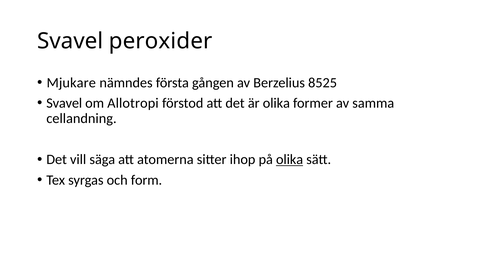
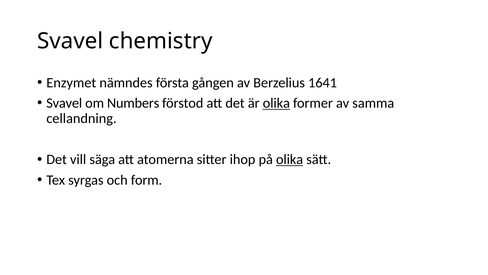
peroxider: peroxider -> chemistry (161, 41)
Mjukare: Mjukare -> Enzymet (71, 83)
8525: 8525 -> 1641 (323, 83)
Allotropi: Allotropi -> Numbers (133, 103)
olika underline: none -> present (276, 103)
